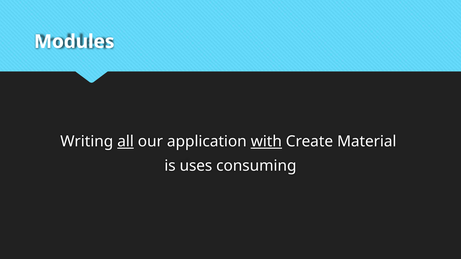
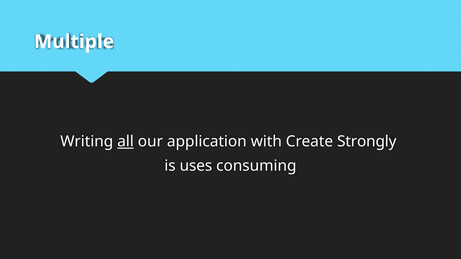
Modules: Modules -> Multiple (74, 42)
with underline: present -> none (266, 142)
Material: Material -> Strongly (367, 142)
